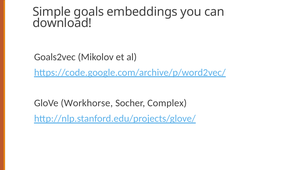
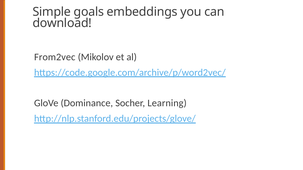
Goals2vec: Goals2vec -> From2vec (55, 57)
Workhorse: Workhorse -> Dominance (87, 103)
Complex: Complex -> Learning (167, 103)
